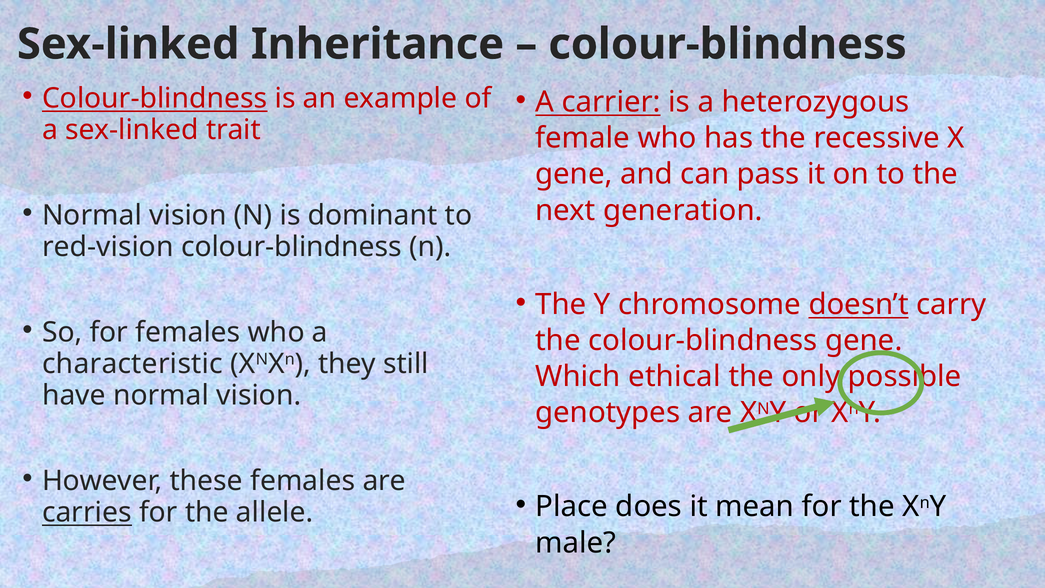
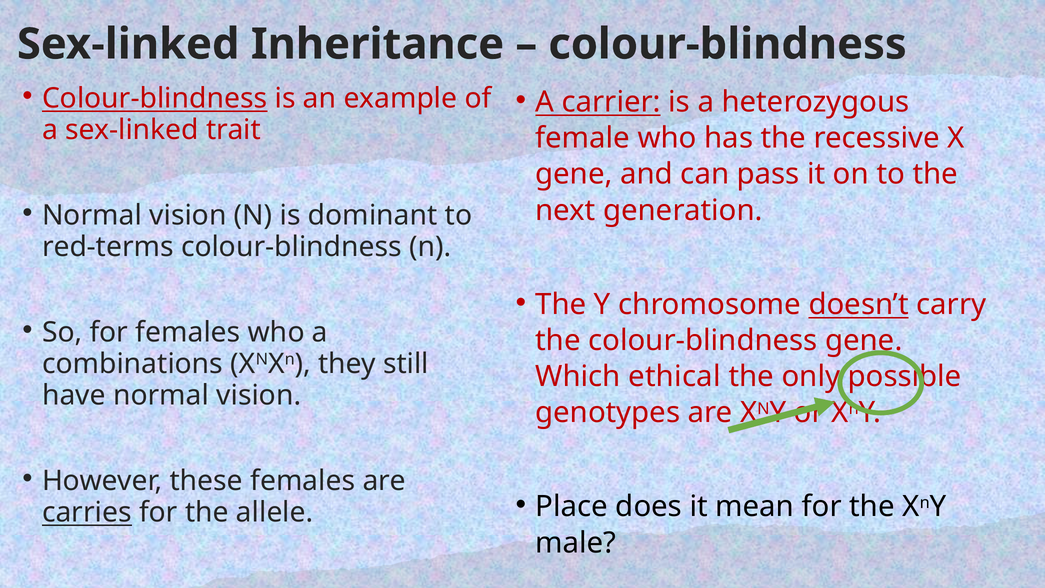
red-vision: red-vision -> red-terms (108, 247)
characteristic: characteristic -> combinations (133, 364)
